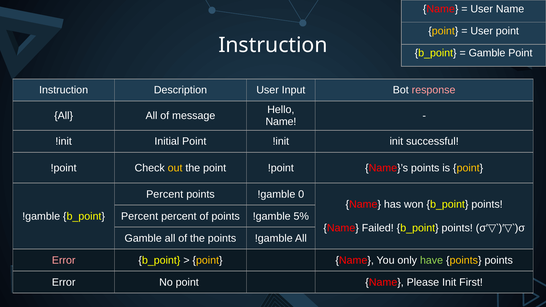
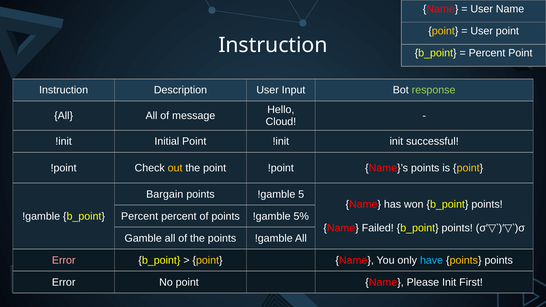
Gamble: Gamble -> Percent (487, 53)
response colour: pink -> light green (434, 90)
Name: Name -> Cloud (281, 122)
Percent: Percent -> Bargain (165, 194)
0: 0 -> 5 (301, 194)
have colour: light green -> light blue (432, 260)
